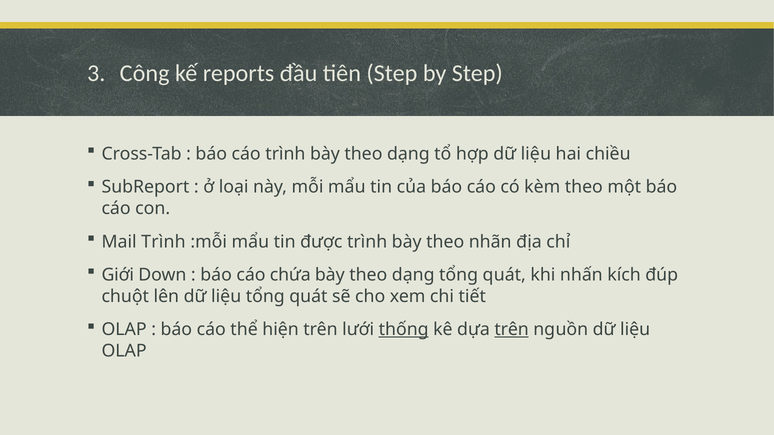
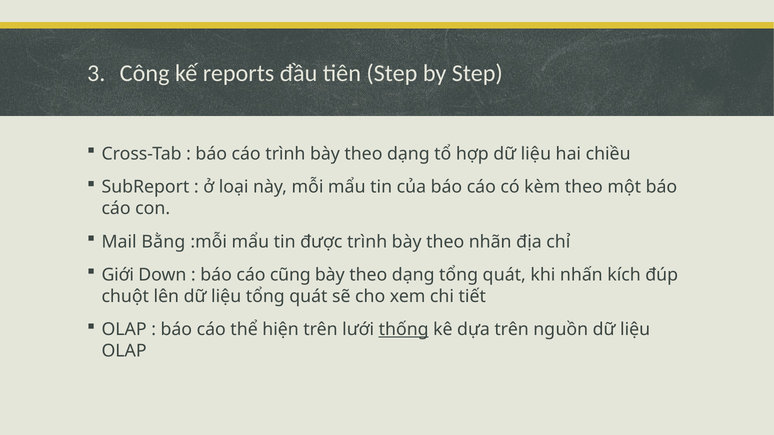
Mail Trình: Trình -> Bằng (163, 242)
chứa: chứa -> cũng (290, 275)
trên underline: present -> none (512, 330)
